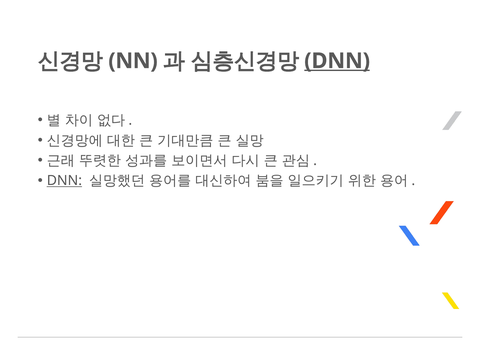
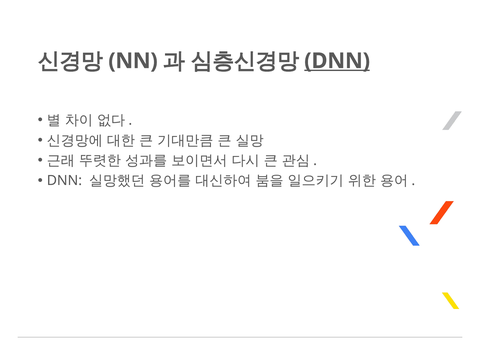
DNN underline: present -> none (64, 181)
